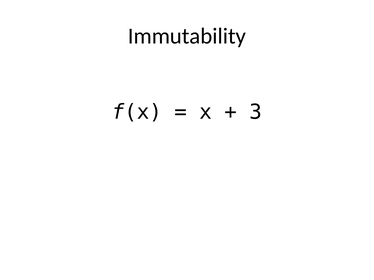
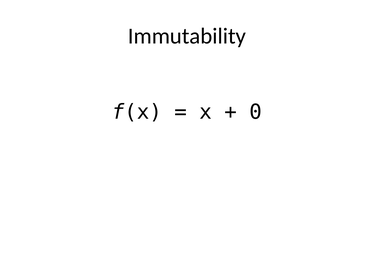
3: 3 -> 0 (256, 112)
